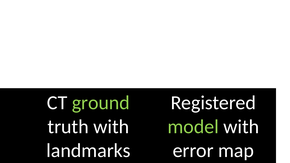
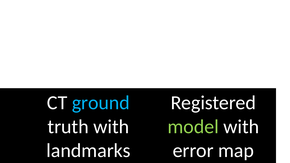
ground colour: light green -> light blue (101, 103)
